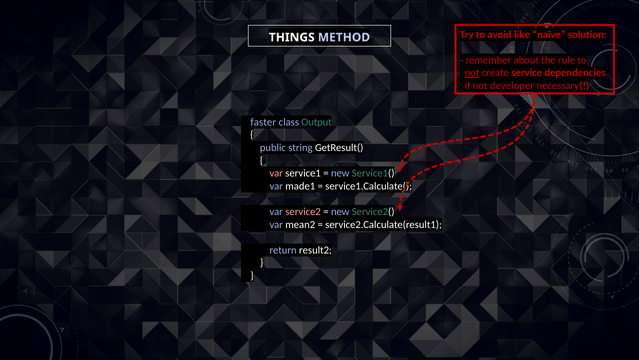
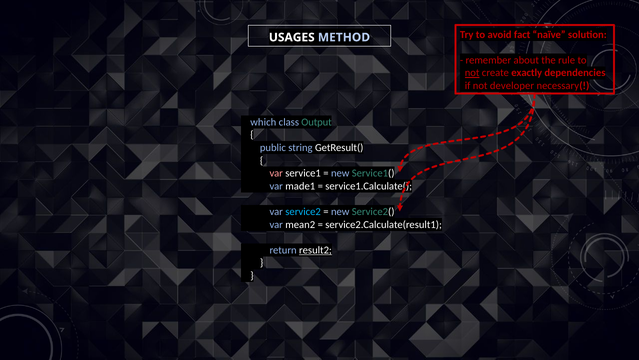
THINGS: THINGS -> USAGES (292, 37)
like: like -> fact (522, 34)
service: service -> exactly (527, 73)
faster: faster -> which (263, 122)
service2 colour: pink -> light blue (303, 211)
result2 underline: none -> present (315, 250)
